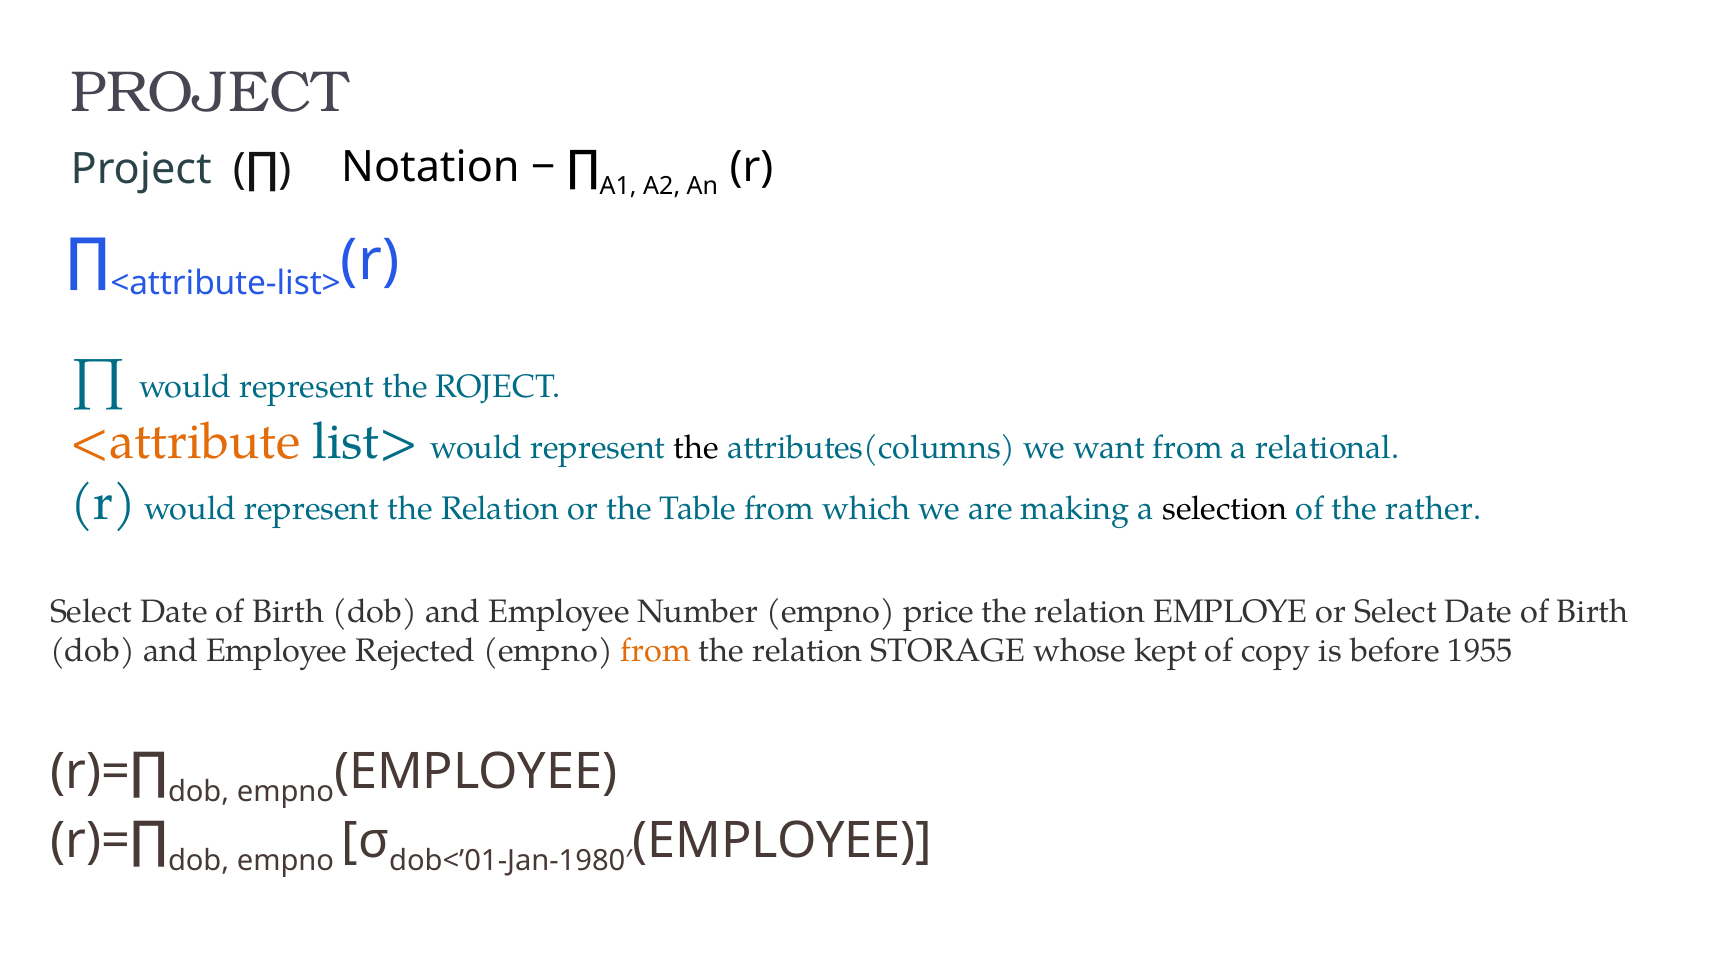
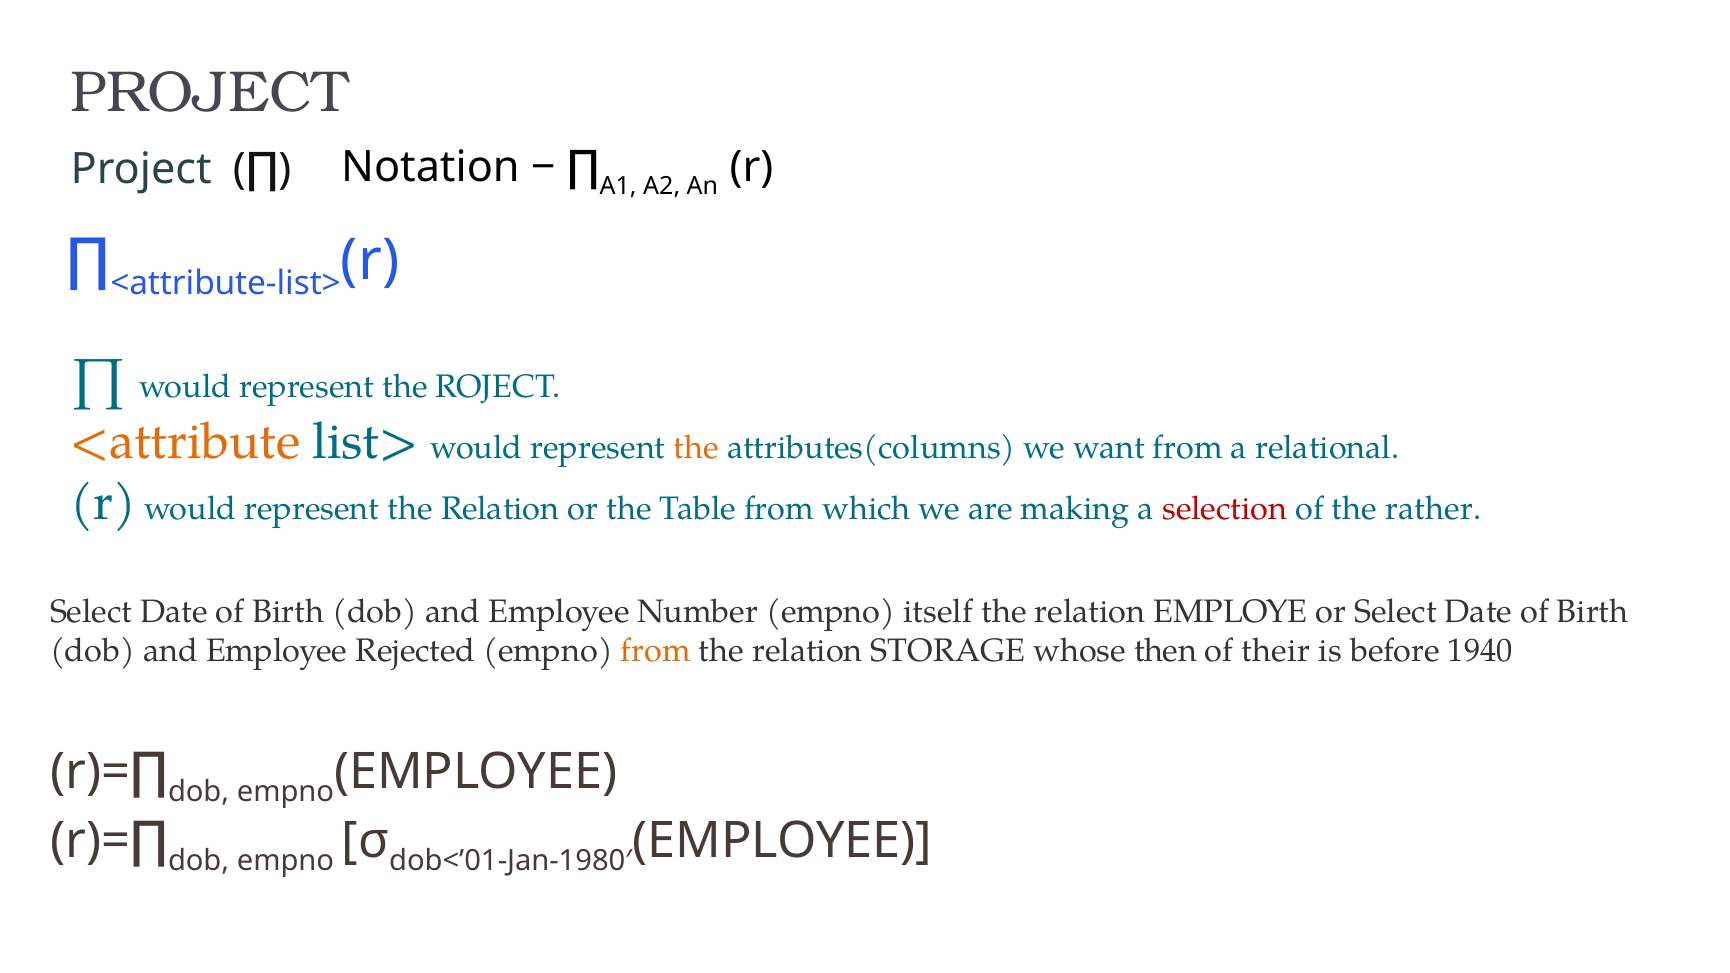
the colour: black -> orange (696, 448)
selection colour: black -> red (1225, 508)
price: price -> itself (938, 612)
kept: kept -> then (1165, 651)
copy: copy -> their (1276, 651)
1955: 1955 -> 1940 (1480, 651)
